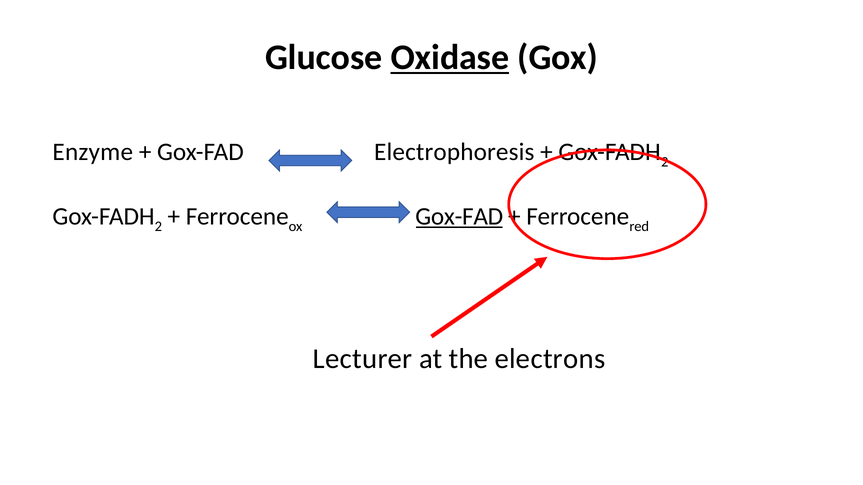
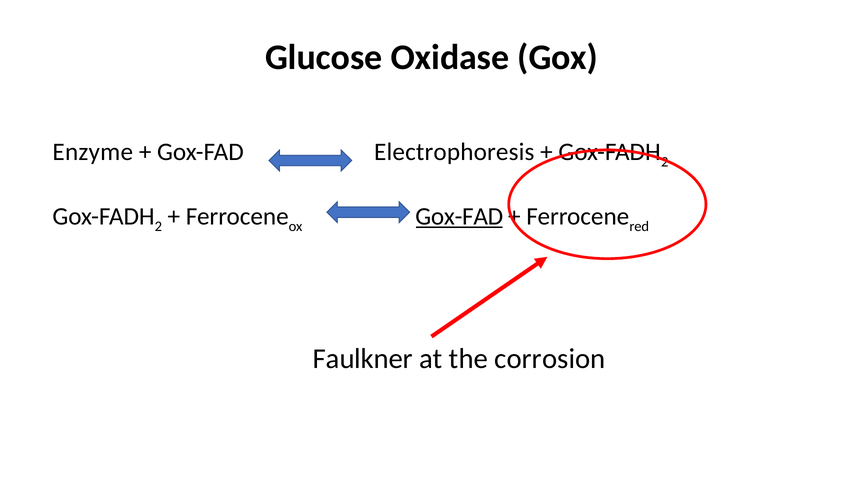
Oxidase underline: present -> none (450, 57)
Lecturer: Lecturer -> Faulkner (363, 359)
electrons: electrons -> corrosion (550, 359)
